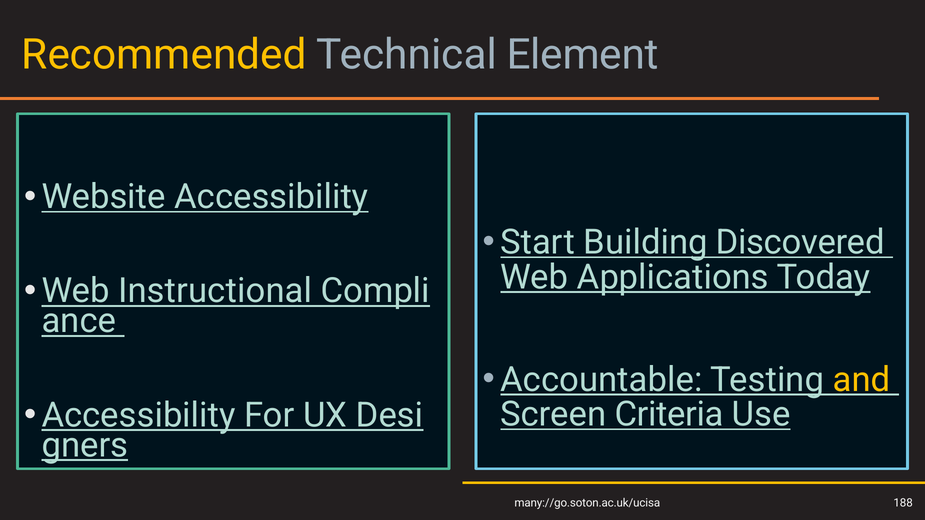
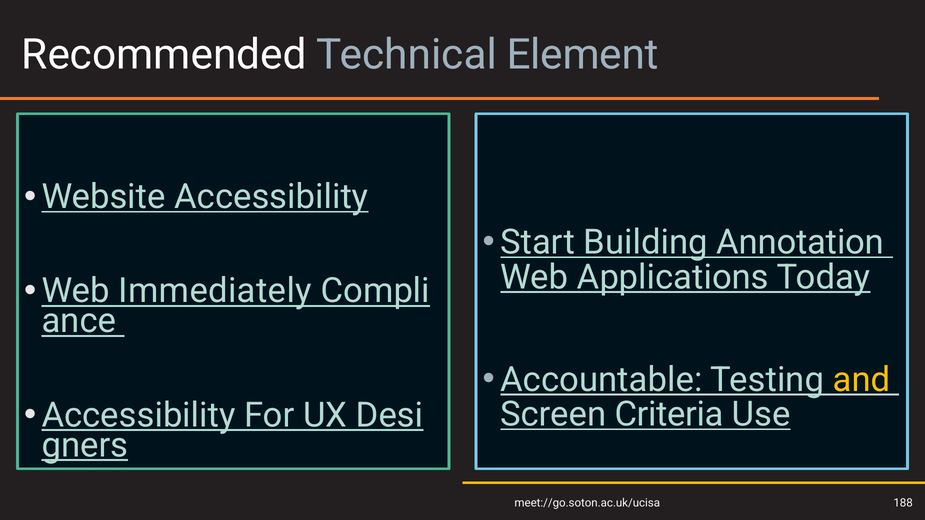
Recommended colour: yellow -> white (164, 55)
Discovered: Discovered -> Annotation (800, 243)
Instructional: Instructional -> Immediately (215, 291)
many://go.soton.ac.uk/ucisa: many://go.soton.ac.uk/ucisa -> meet://go.soton.ac.uk/ucisa (587, 503)
